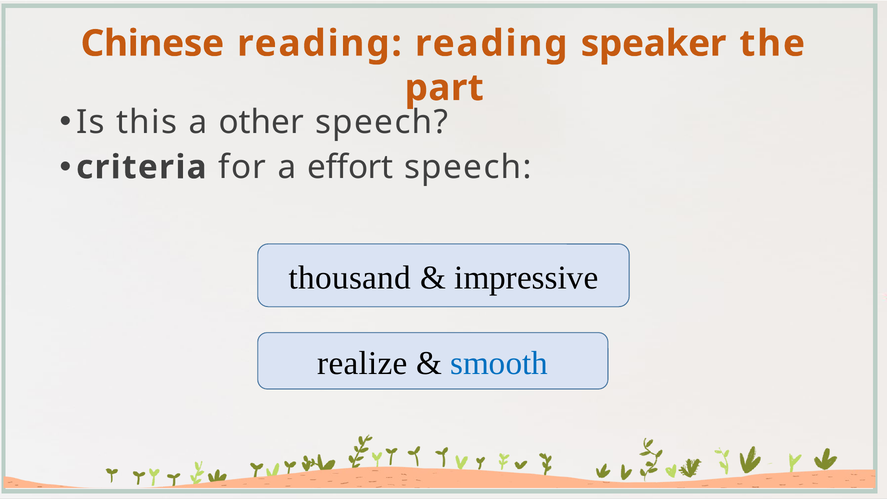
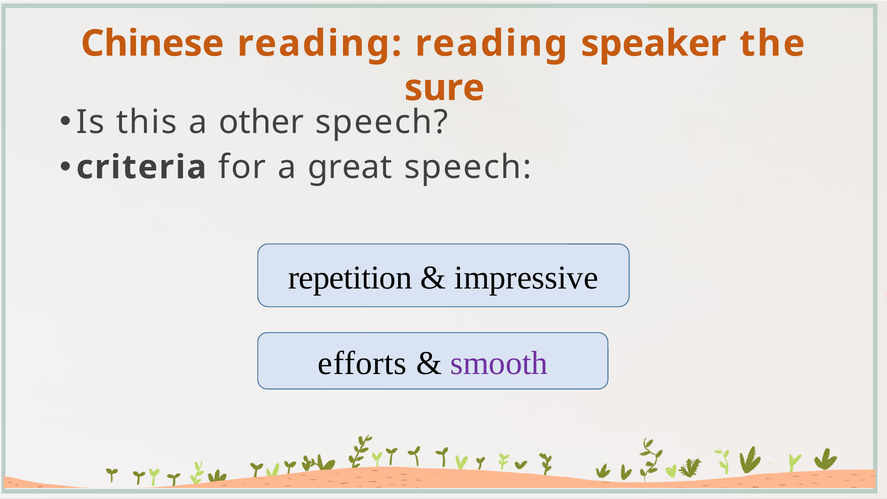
part: part -> sure (445, 88)
effort: effort -> great (350, 167)
thousand: thousand -> repetition (350, 278)
realize: realize -> efforts (362, 363)
smooth colour: blue -> purple (499, 363)
